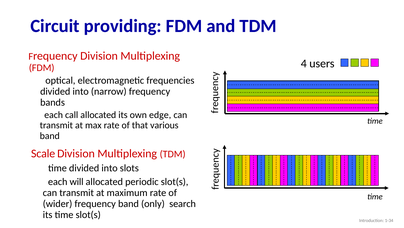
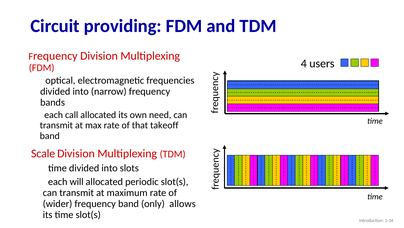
edge: edge -> need (160, 114)
various: various -> takeoff (164, 125)
search: search -> allows (183, 203)
